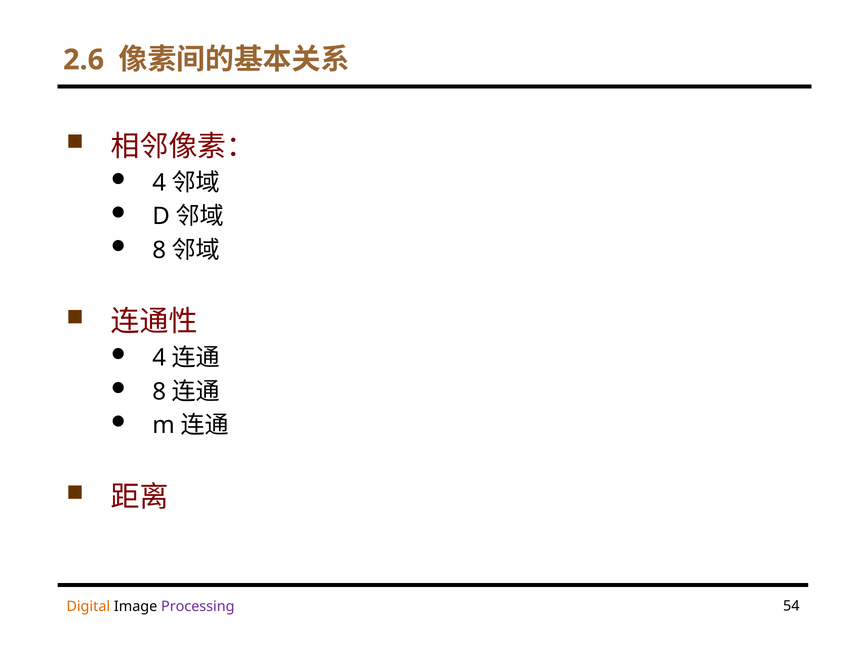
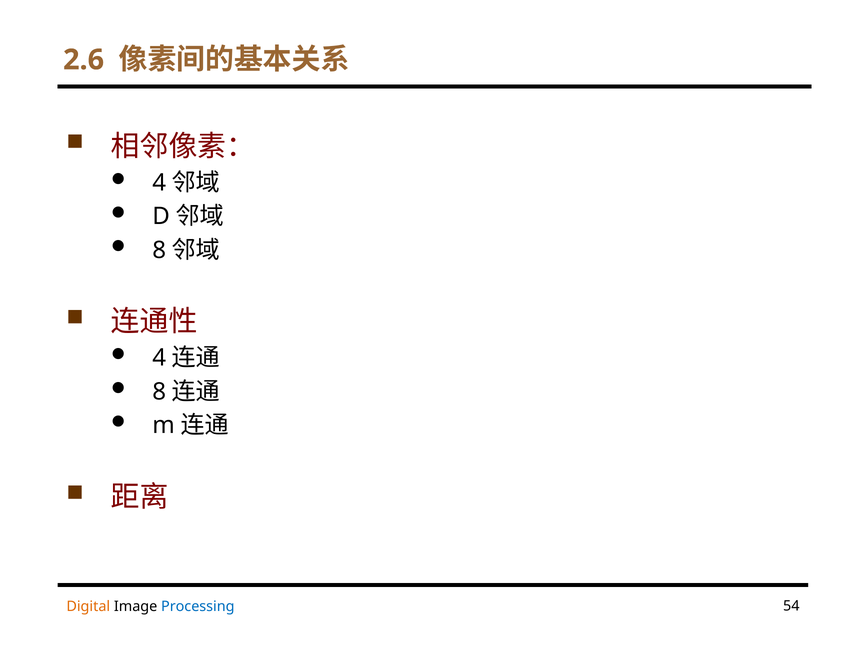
Processing colour: purple -> blue (198, 606)
